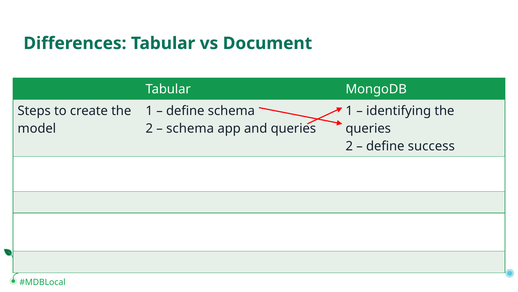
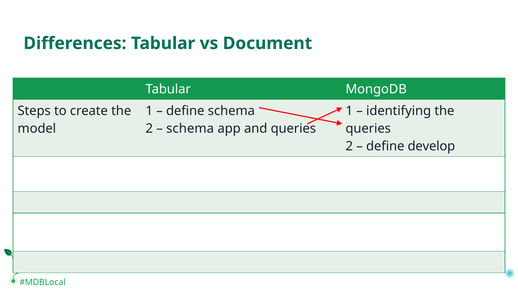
success: success -> develop (431, 146)
